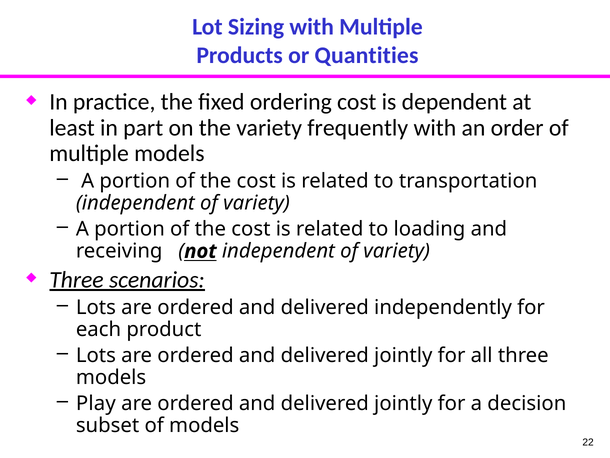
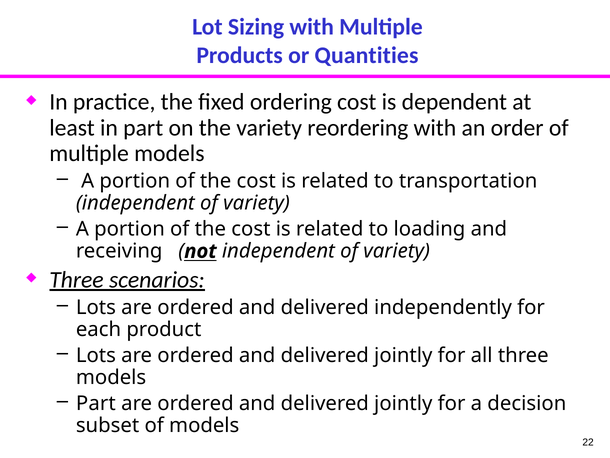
frequently: frequently -> reordering (358, 128)
Play: Play -> Part (96, 403)
